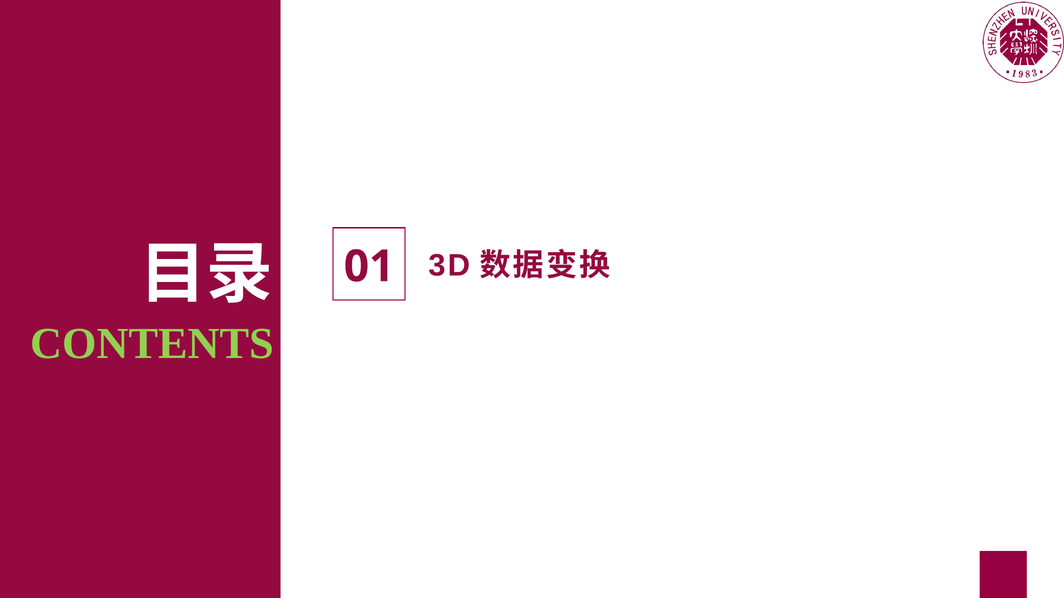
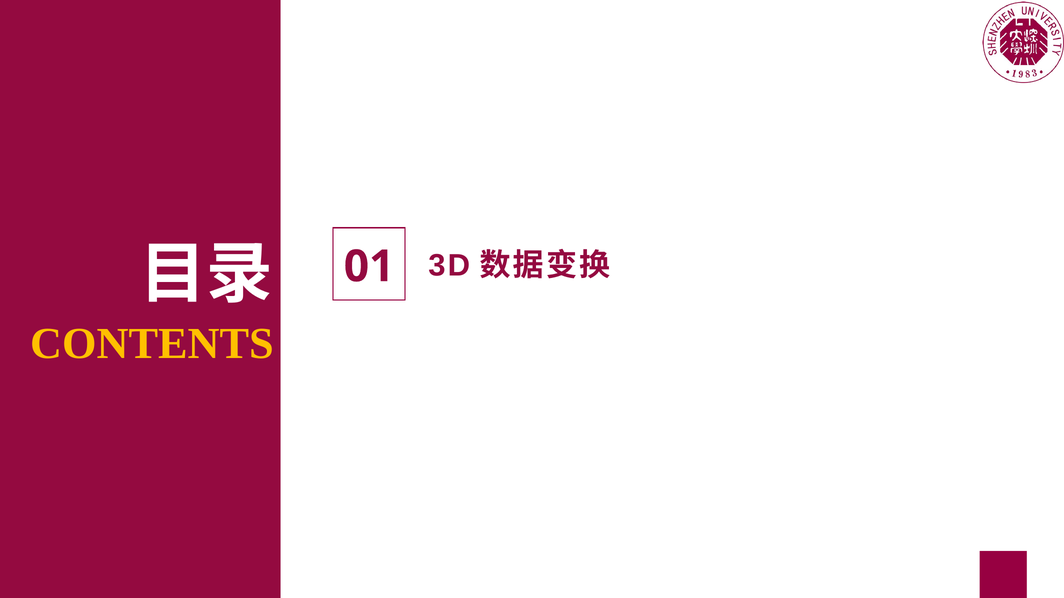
CONTENTS colour: light green -> yellow (152, 344)
